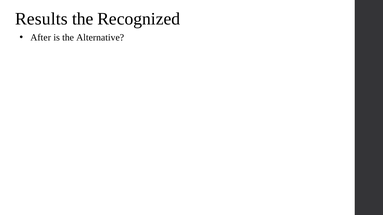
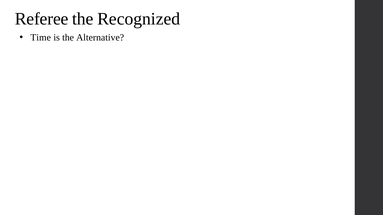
Results: Results -> Referee (42, 19)
After: After -> Time (41, 38)
